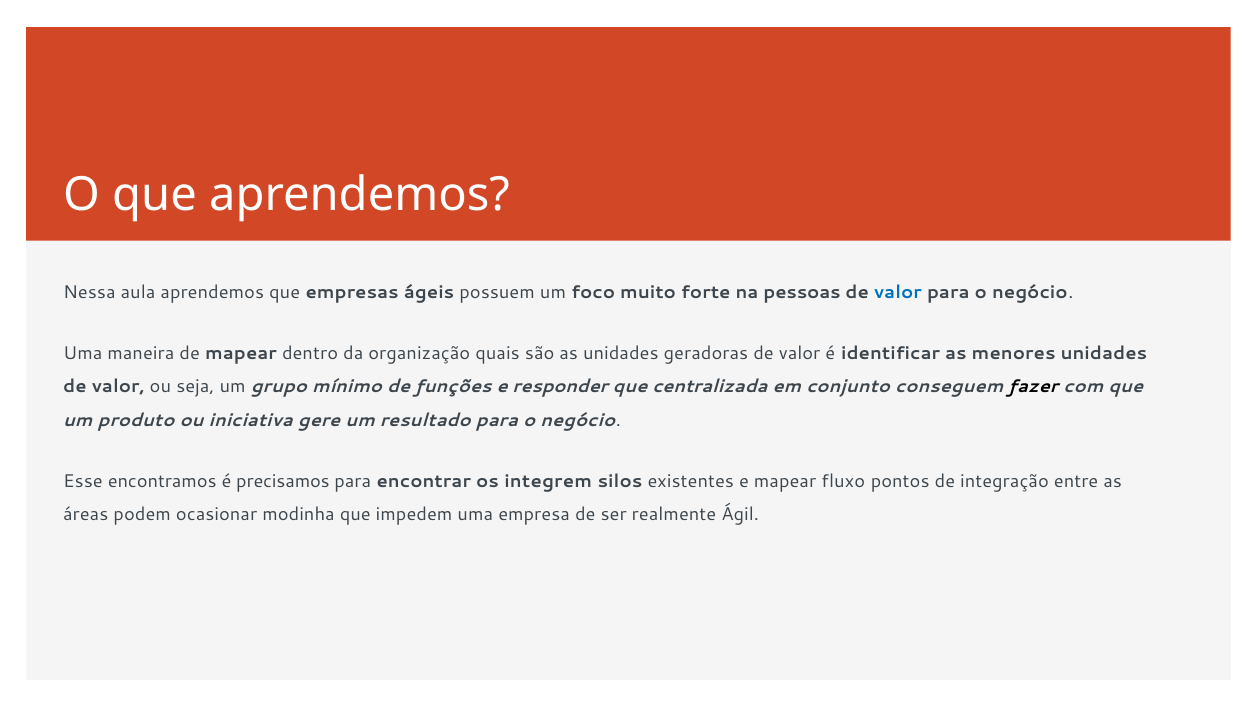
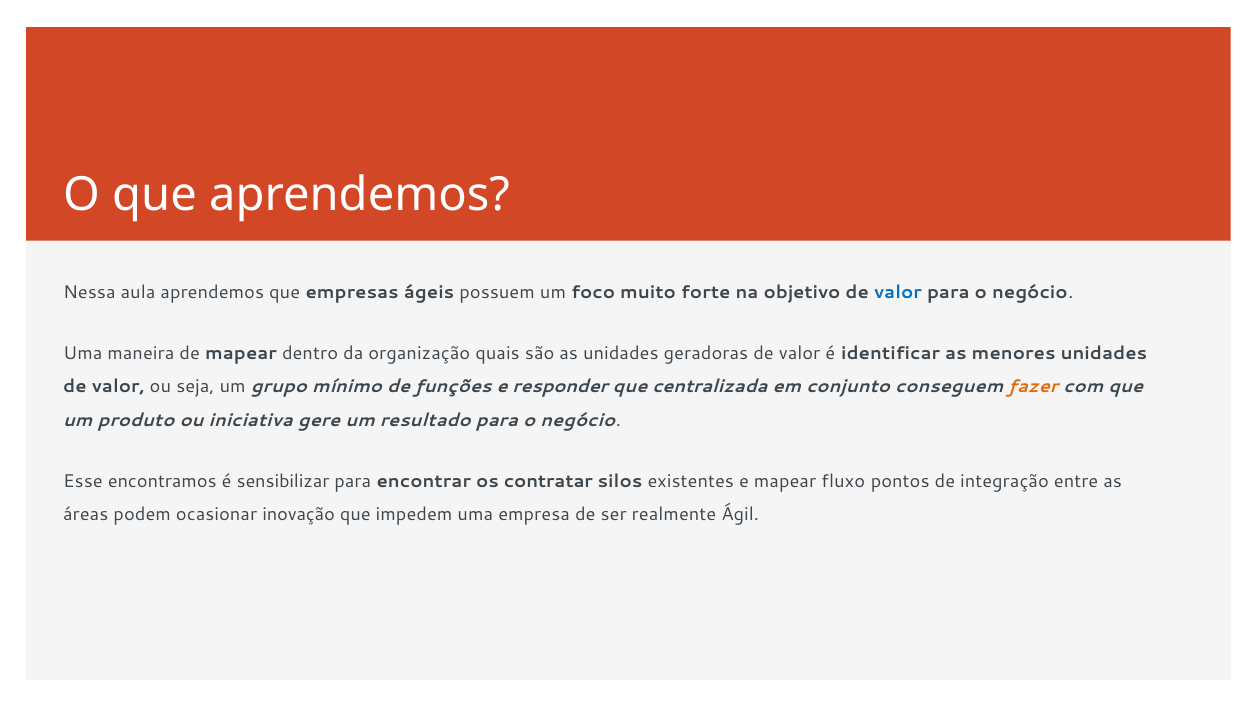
pessoas: pessoas -> objetivo (802, 292)
fazer colour: black -> orange (1033, 387)
precisamos: precisamos -> sensibilizar (283, 482)
integrem: integrem -> contratar (548, 482)
modinha: modinha -> inovação (299, 515)
